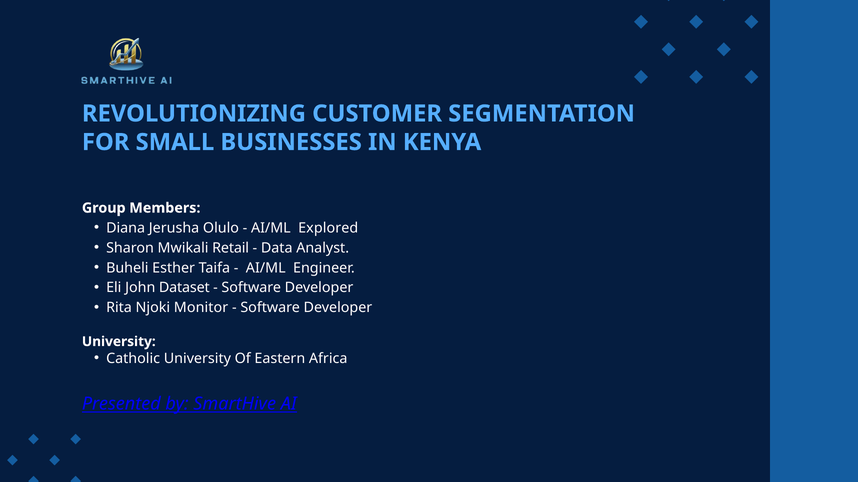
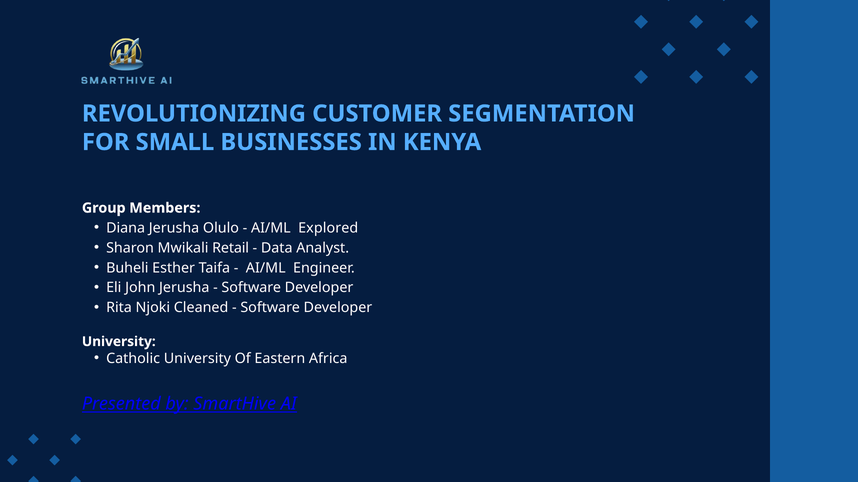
John Dataset: Dataset -> Jerusha (184, 288)
Monitor: Monitor -> Cleaned (201, 308)
